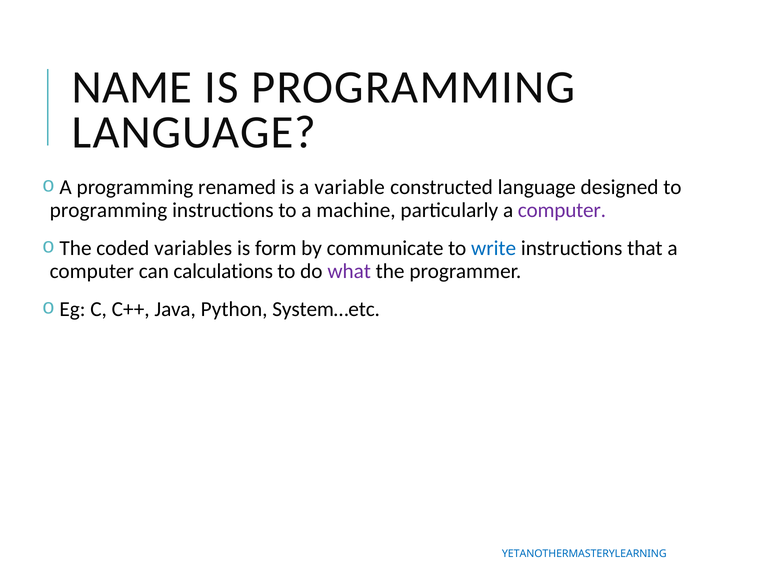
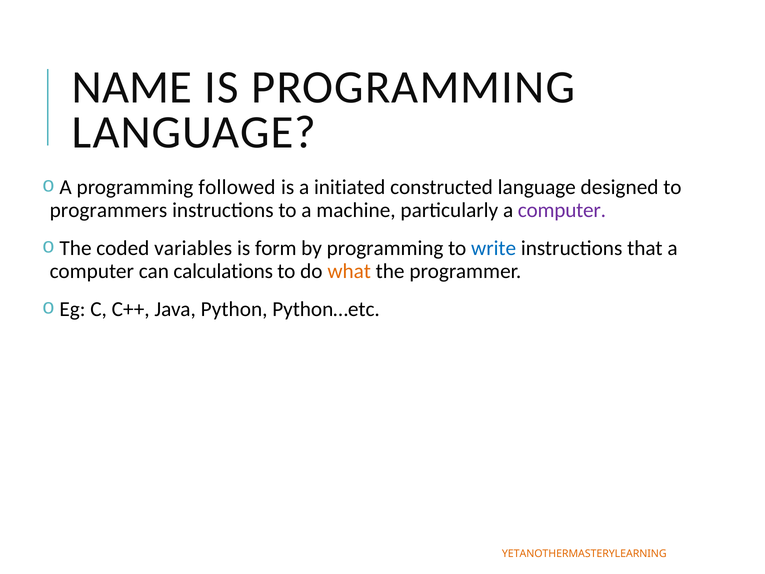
renamed: renamed -> followed (237, 187)
variable: variable -> initiated (350, 187)
programming: programming -> programmers (108, 210)
by communicate: communicate -> programming (385, 248)
what colour: purple -> orange (349, 271)
System…etc: System…etc -> Python…etc (326, 309)
YETANOTHERMASTERYLEARNING colour: blue -> orange (584, 554)
